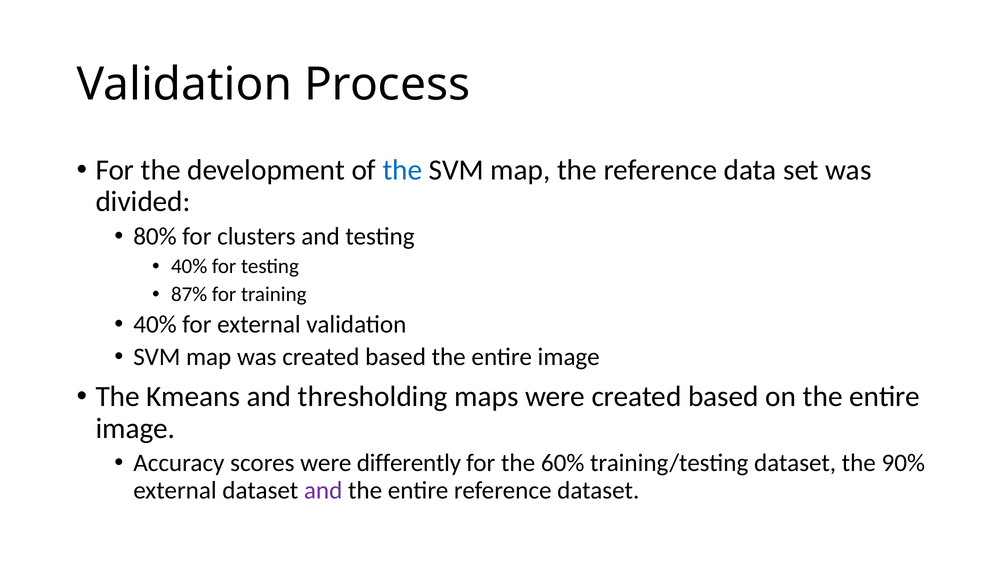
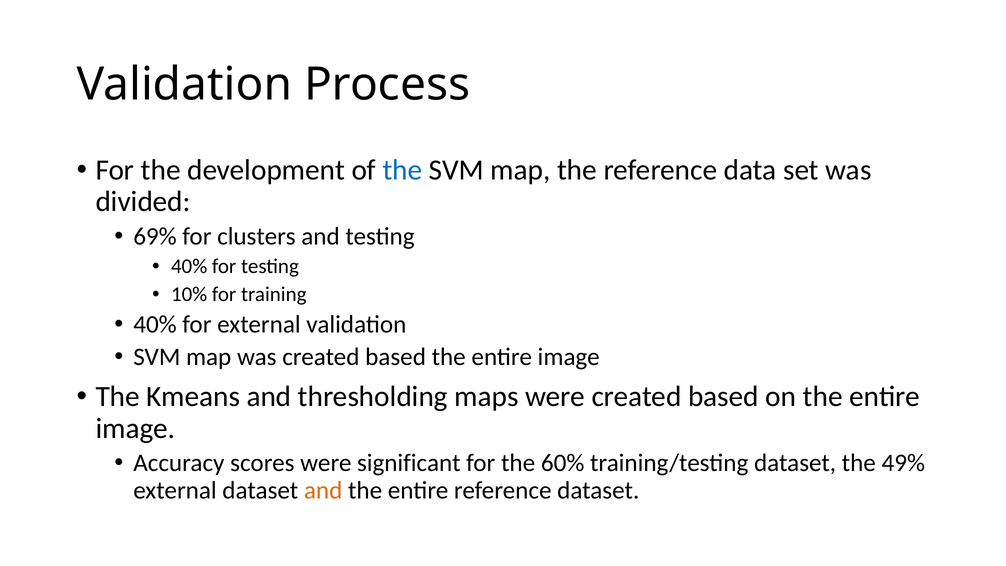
80%: 80% -> 69% (155, 236)
87%: 87% -> 10% (189, 294)
differently: differently -> significant (409, 463)
90%: 90% -> 49% (903, 463)
and colour: purple -> orange (323, 490)
